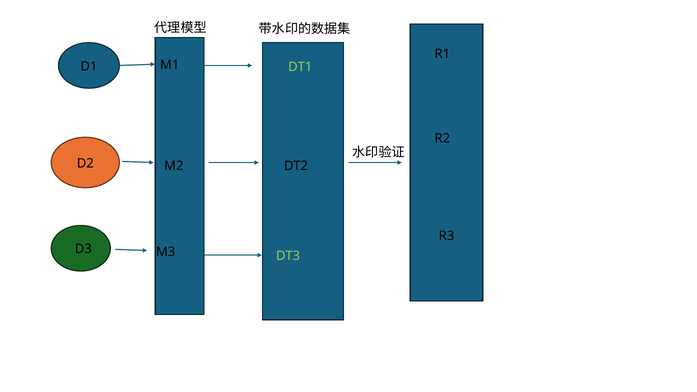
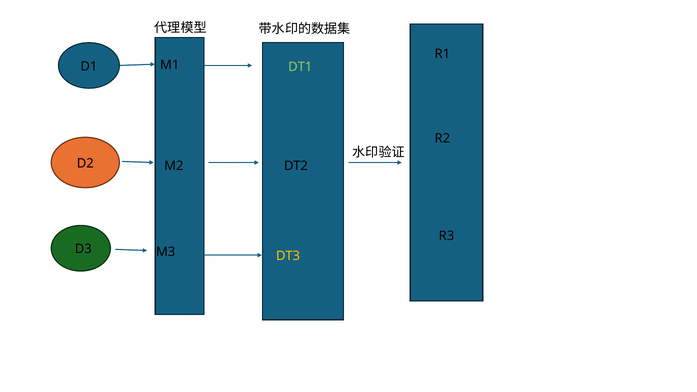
DT3 colour: light green -> yellow (288, 256)
